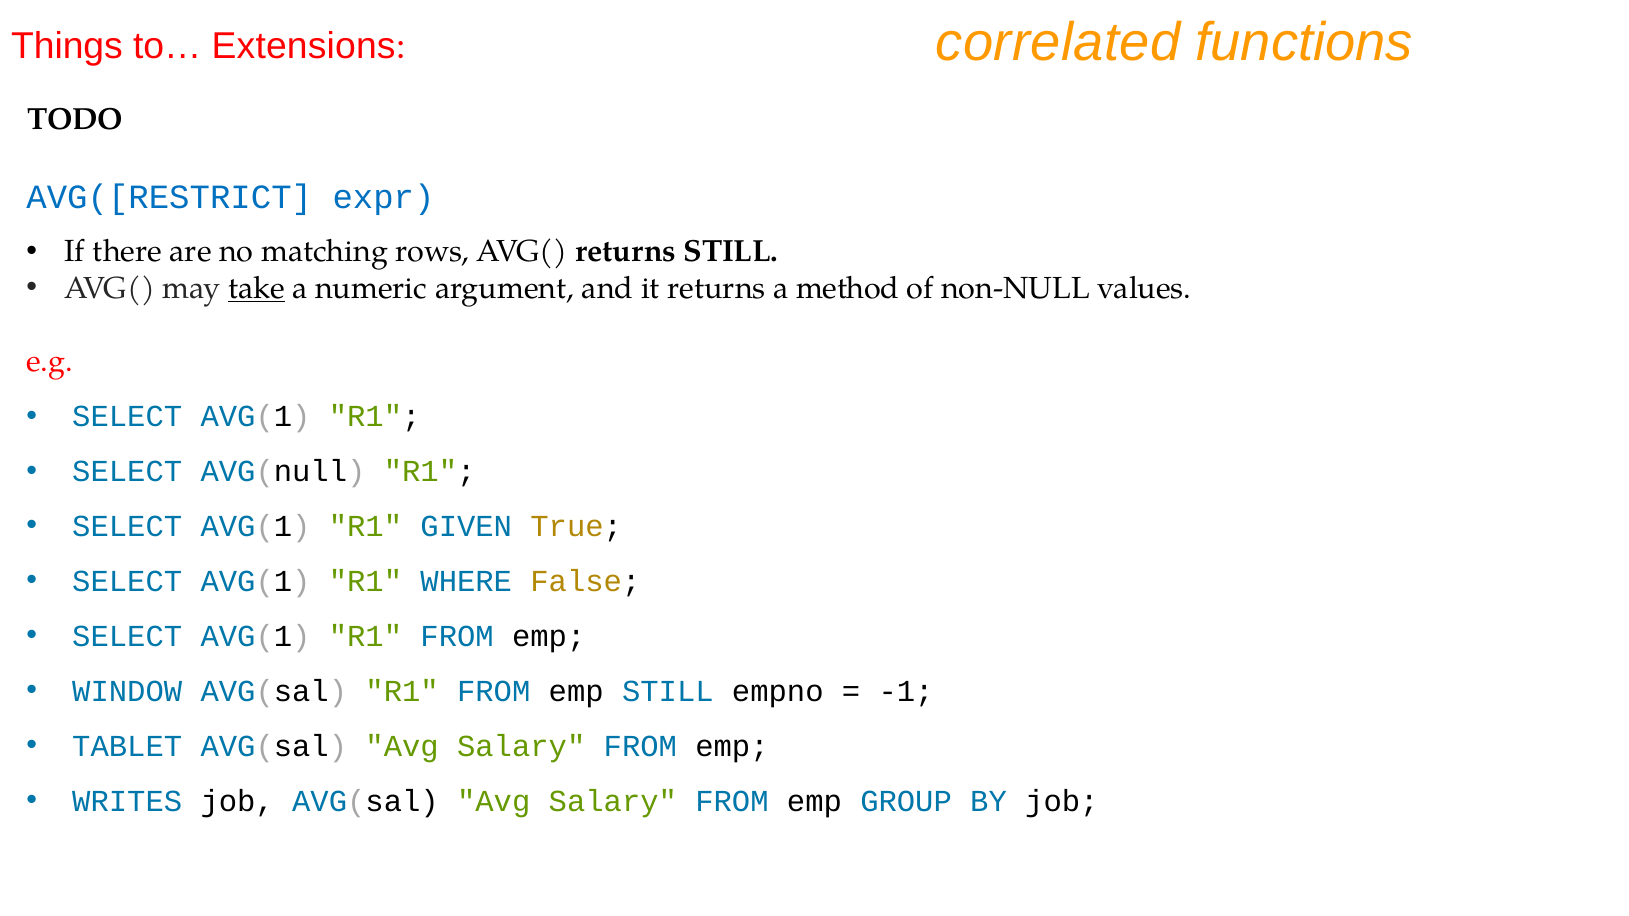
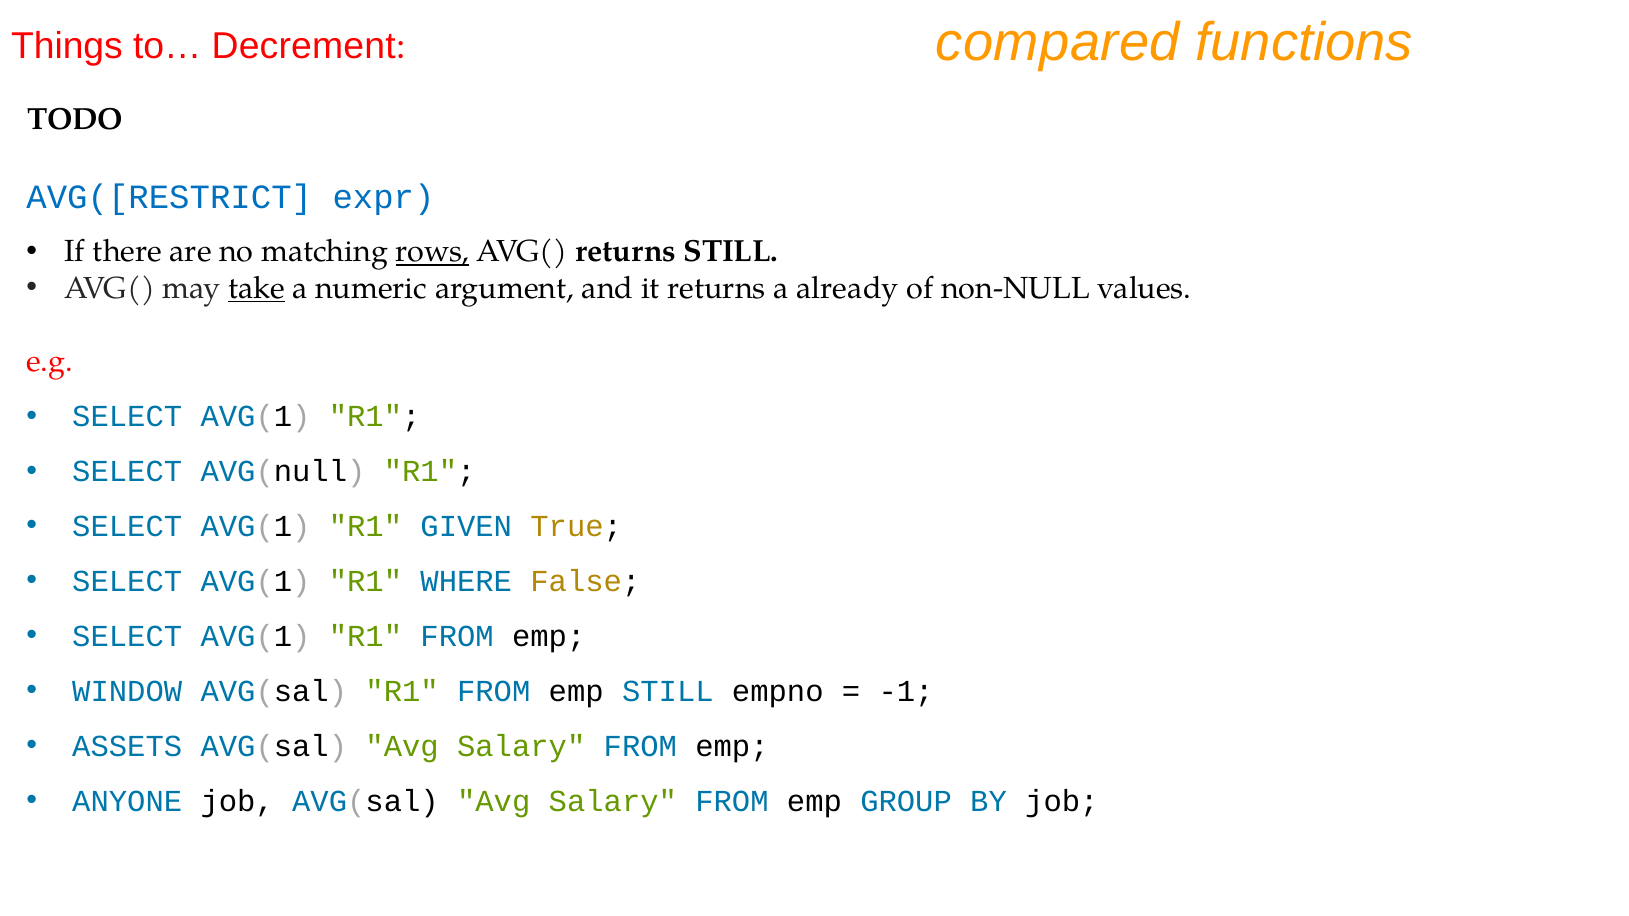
Extensions: Extensions -> Decrement (304, 47)
correlated: correlated -> compared (1058, 42)
rows underline: none -> present (433, 252)
method: method -> already (848, 288)
TABLET: TABLET -> ASSETS (127, 747)
WRITES: WRITES -> ANYONE (127, 802)
